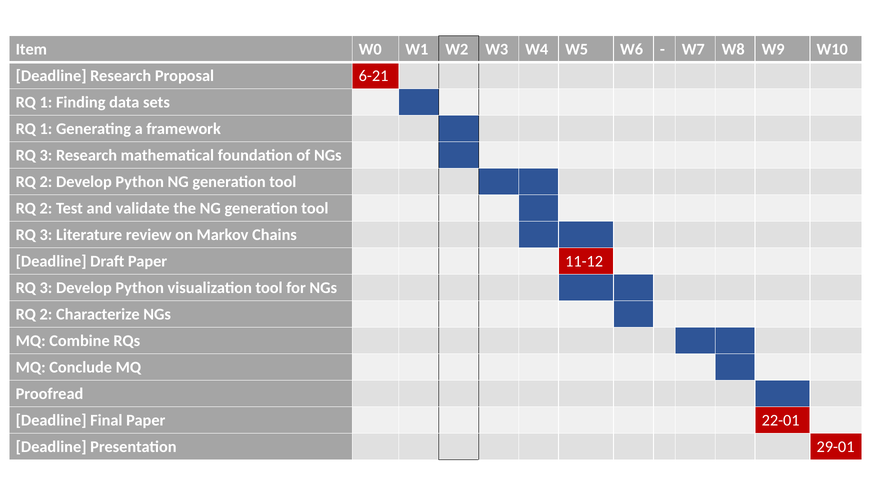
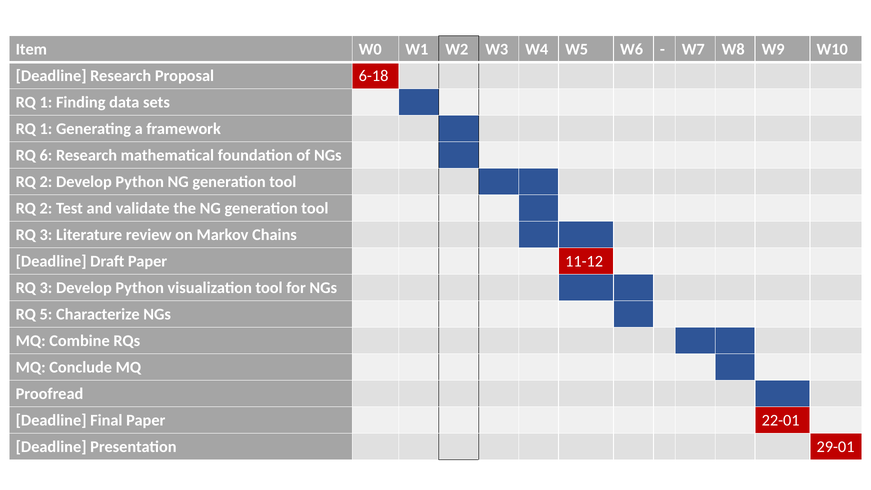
6-21: 6-21 -> 6-18 (374, 76)
3: 3 -> 6 (46, 155)
2: 2 -> 5 (46, 314)
